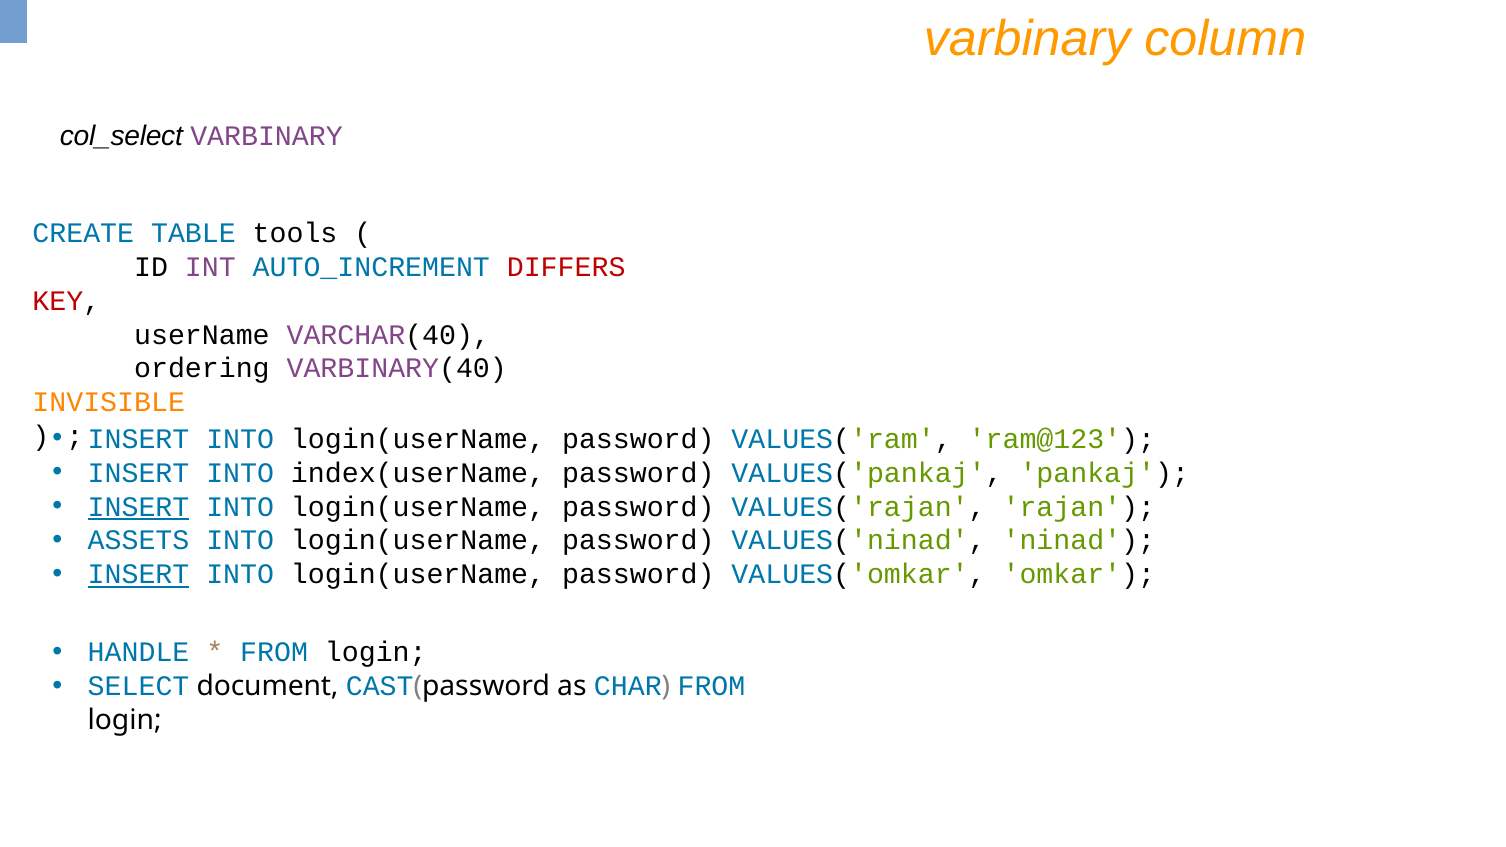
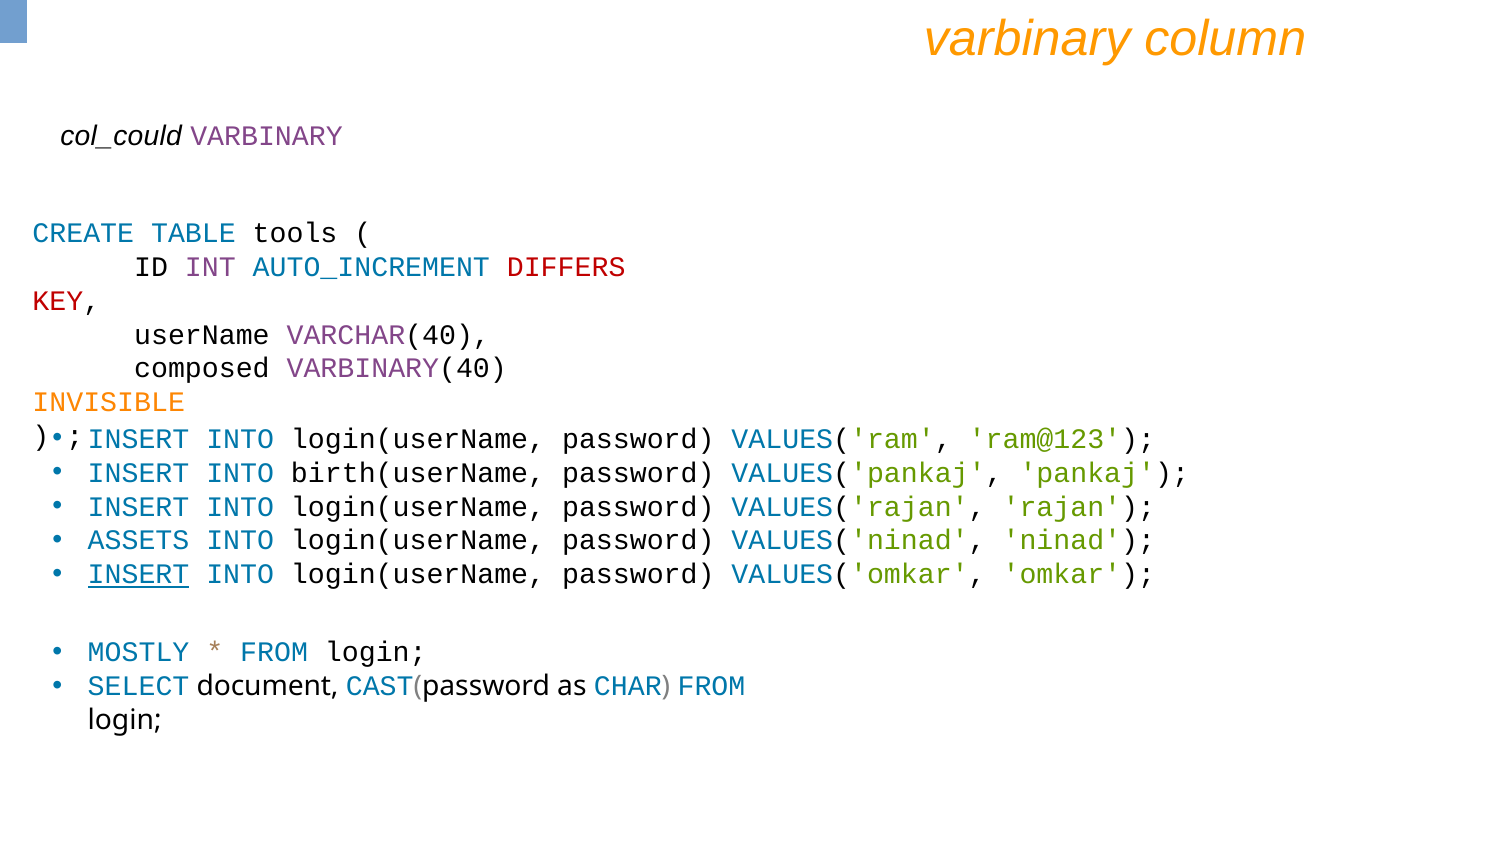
col_select: col_select -> col_could (121, 137)
ordering: ordering -> composed (202, 369)
index(userName: index(userName -> birth(userName (418, 473)
INSERT underline: present -> none (139, 507)
HANDLE: HANDLE -> MOSTLY (139, 653)
